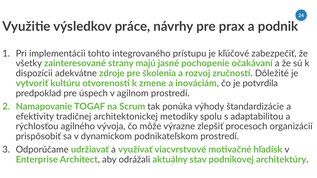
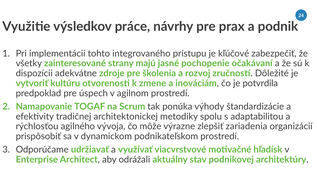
procesoch: procesoch -> zariadenia (246, 127)
